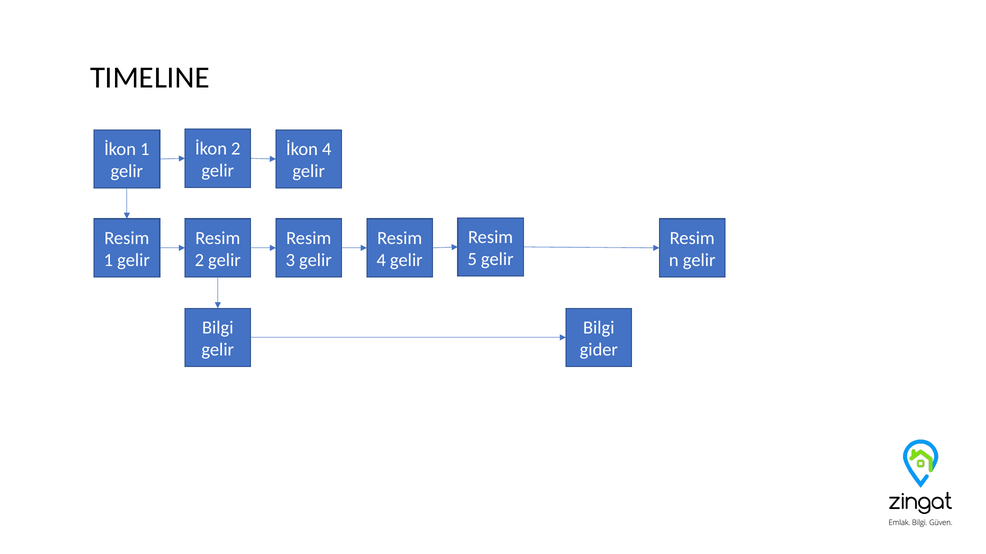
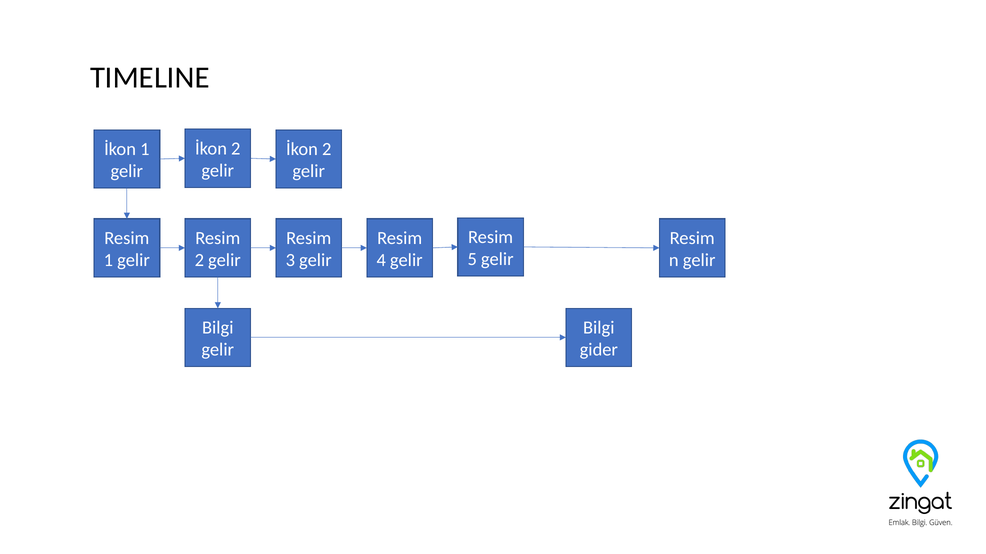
4: 4 -> 2 (327, 149)
